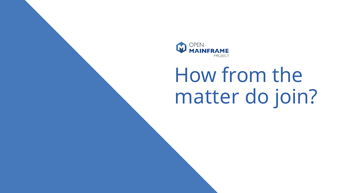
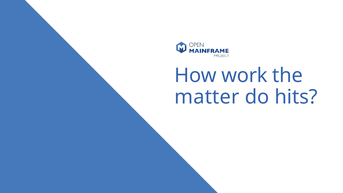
from: from -> work (244, 75)
join: join -> hits (296, 97)
